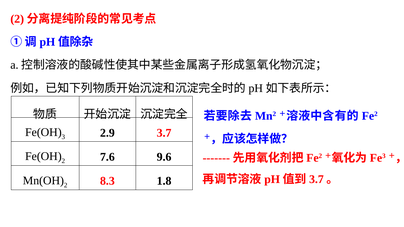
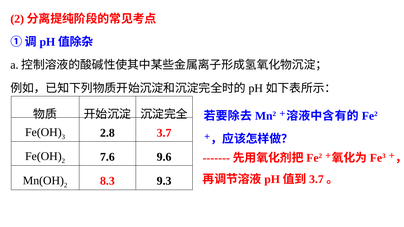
2.9: 2.9 -> 2.8 (107, 133)
1.8: 1.8 -> 9.3 (164, 181)
